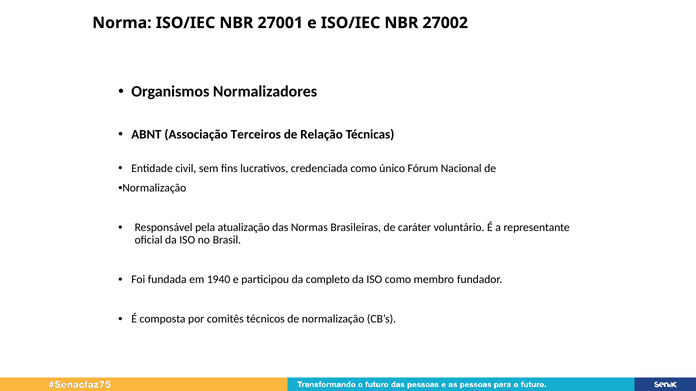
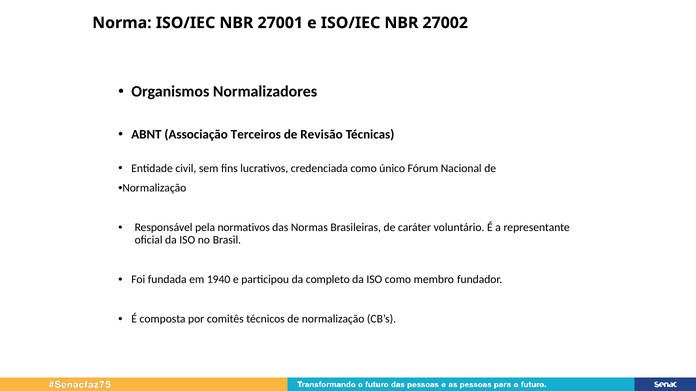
Relação: Relação -> Revisão (322, 134)
atualização: atualização -> normativos (244, 228)
